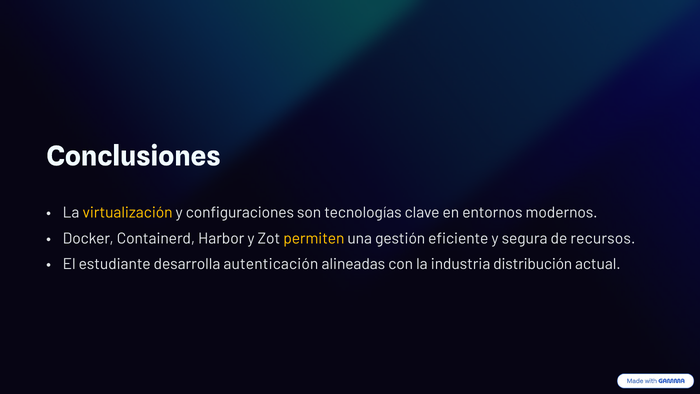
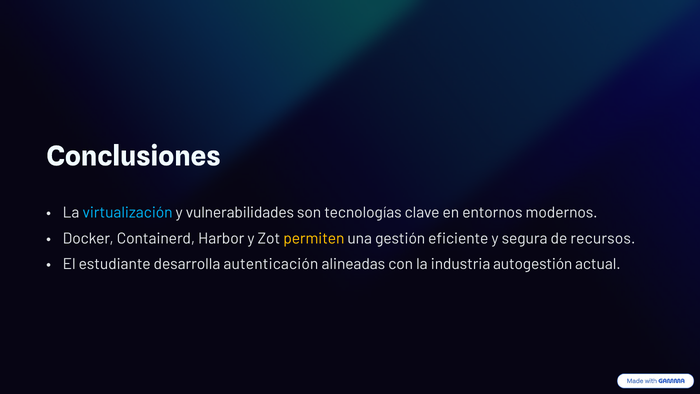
virtualización colour: yellow -> light blue (128, 213)
configuraciones: configuraciones -> vulnerabilidades (240, 213)
distribución: distribución -> autogestión (533, 264)
